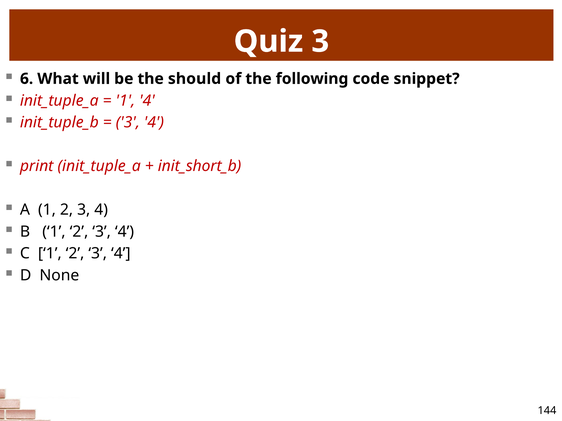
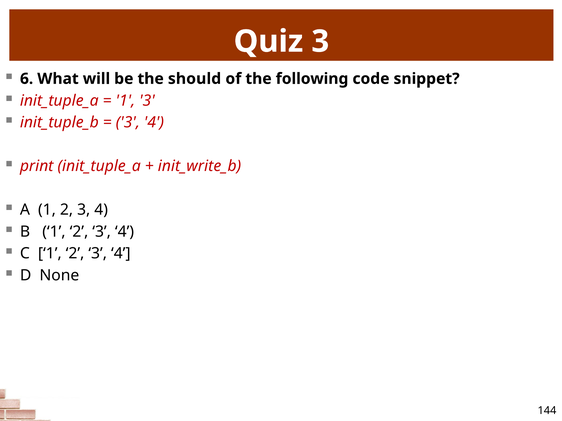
1 4: 4 -> 3 (147, 101)
init_short_b: init_short_b -> init_write_b (199, 166)
